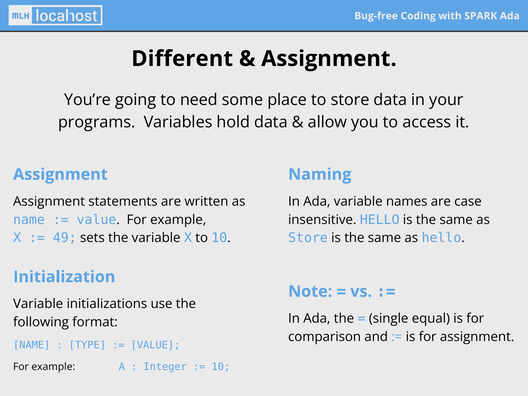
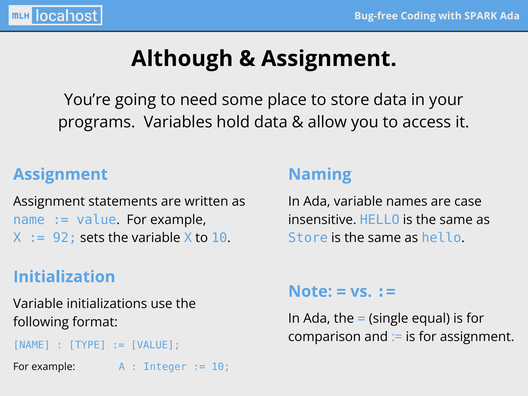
Different: Different -> Although (182, 59)
49: 49 -> 92 (65, 238)
